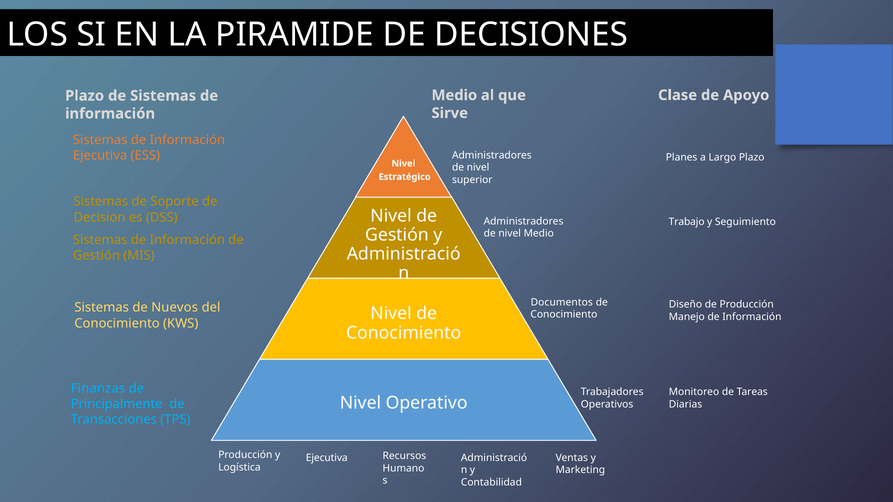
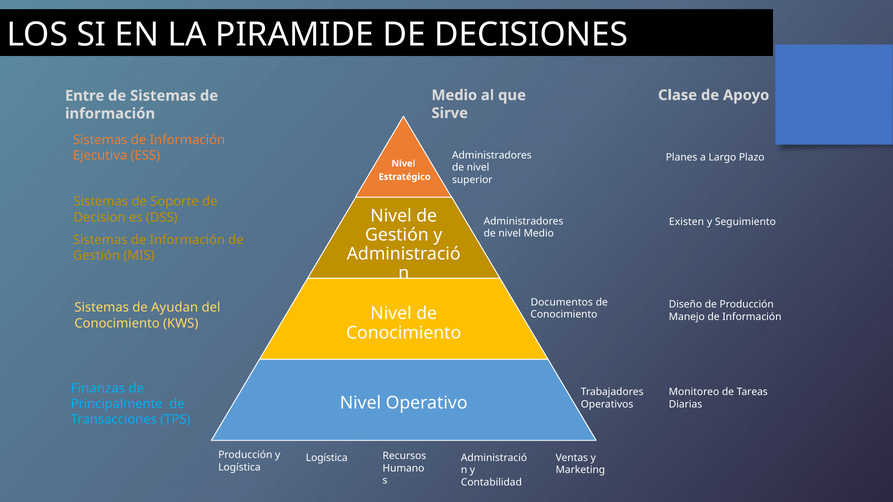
Plazo: Plazo -> Entre (85, 96)
Trabajo: Trabajo -> Existen (687, 222)
Nuevos: Nuevos -> Ayudan (175, 308)
Ejecutiva: Ejecutiva -> Logística (327, 458)
